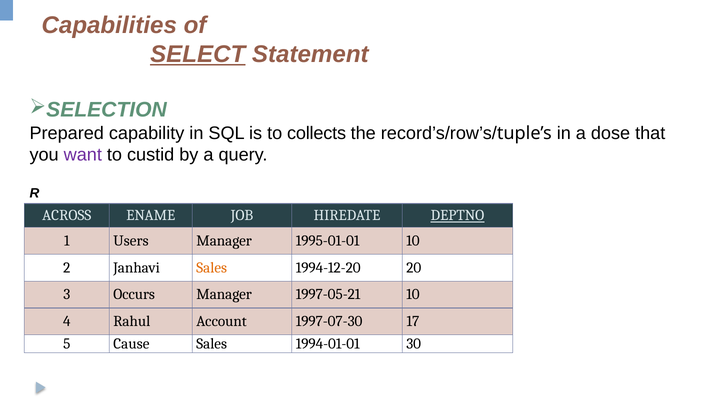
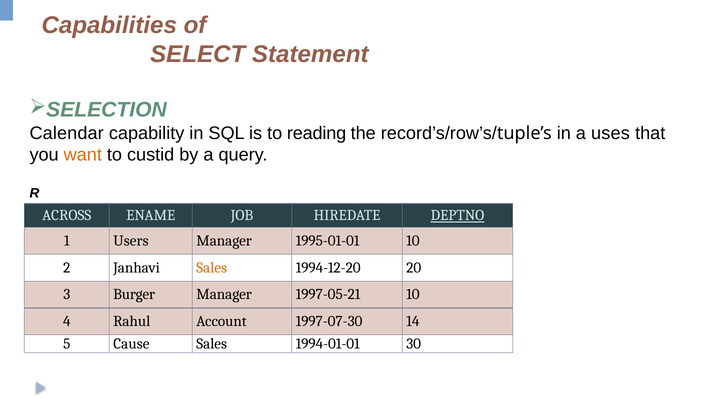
SELECT underline: present -> none (198, 54)
Prepared: Prepared -> Calendar (67, 133)
collects: collects -> reading (317, 133)
dose: dose -> uses (610, 133)
want colour: purple -> orange (83, 155)
Occurs: Occurs -> Burger (134, 295)
17: 17 -> 14 (413, 322)
